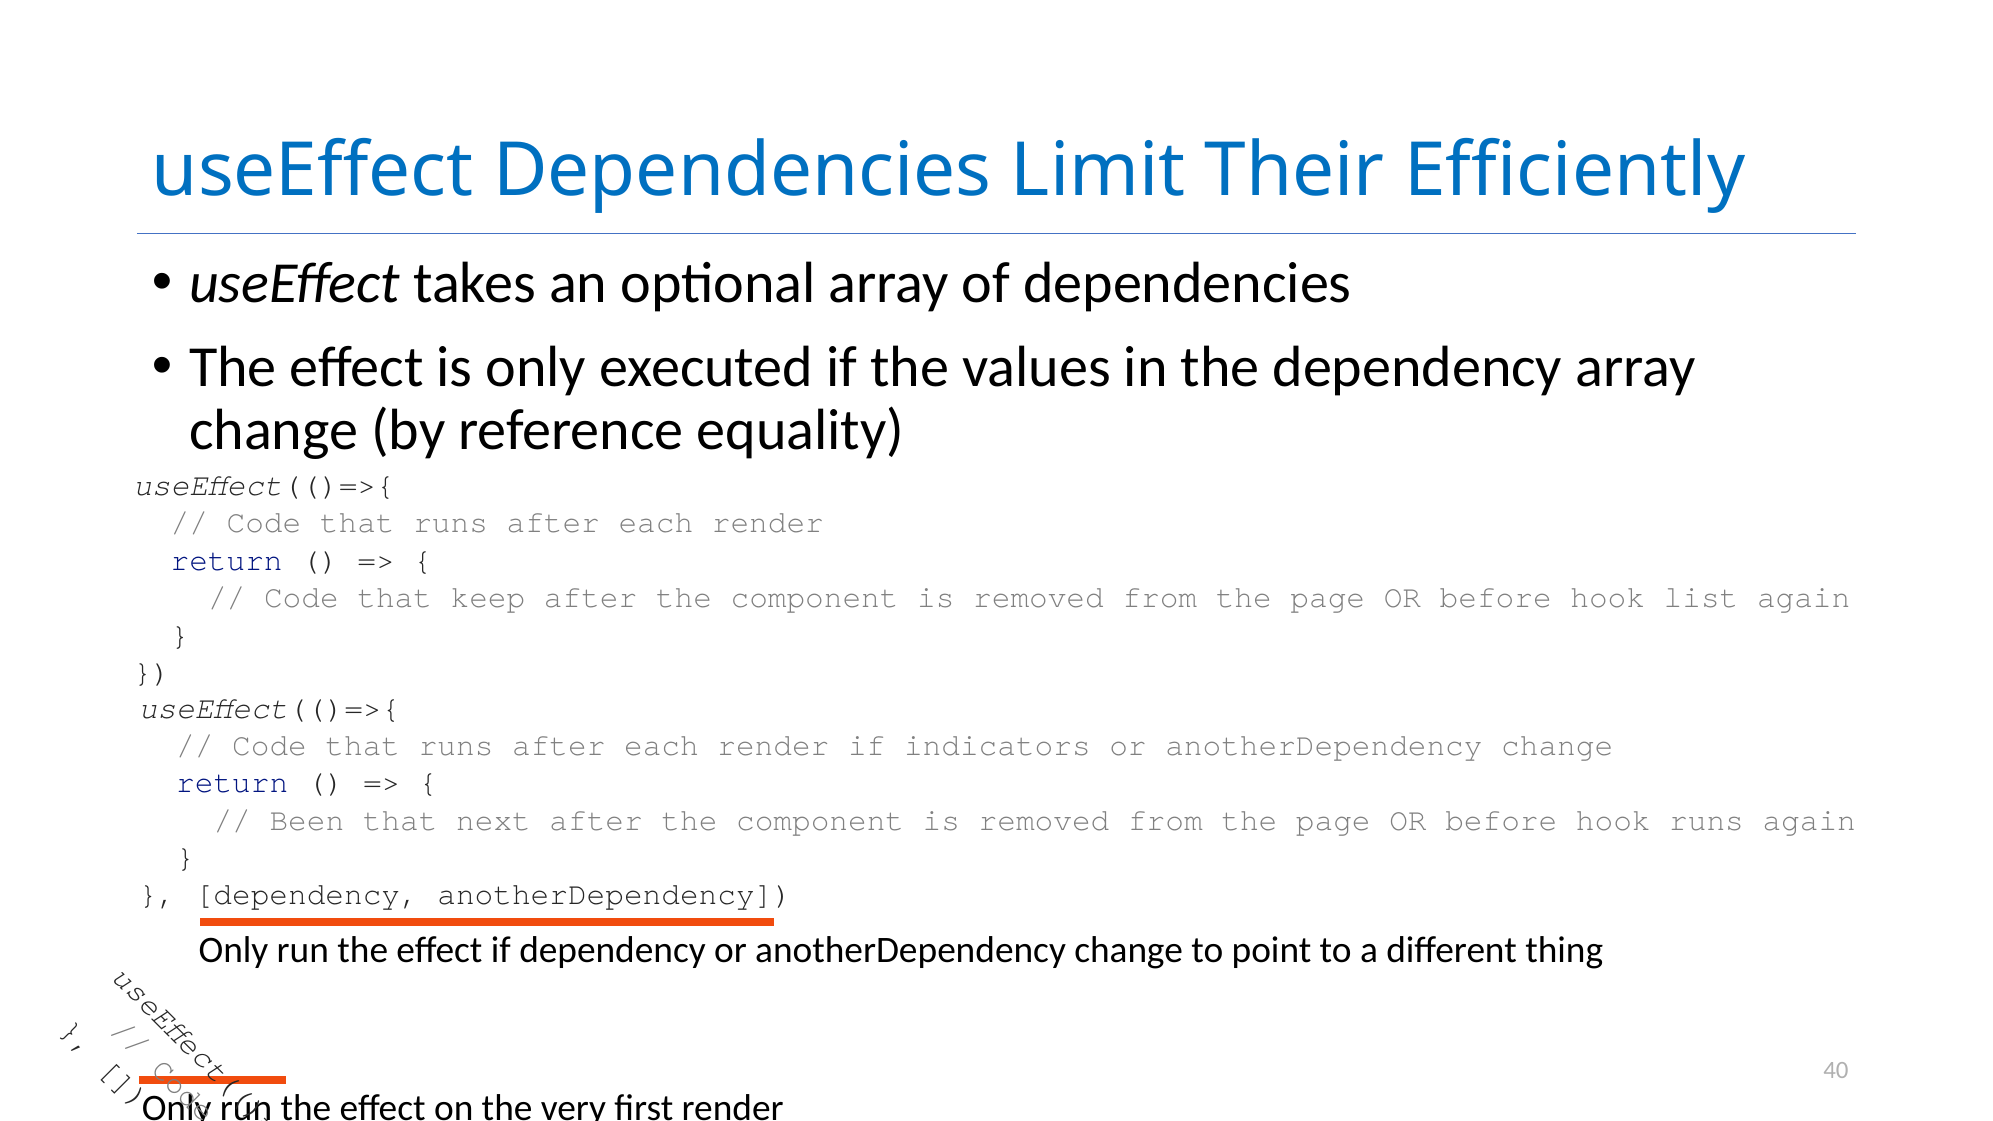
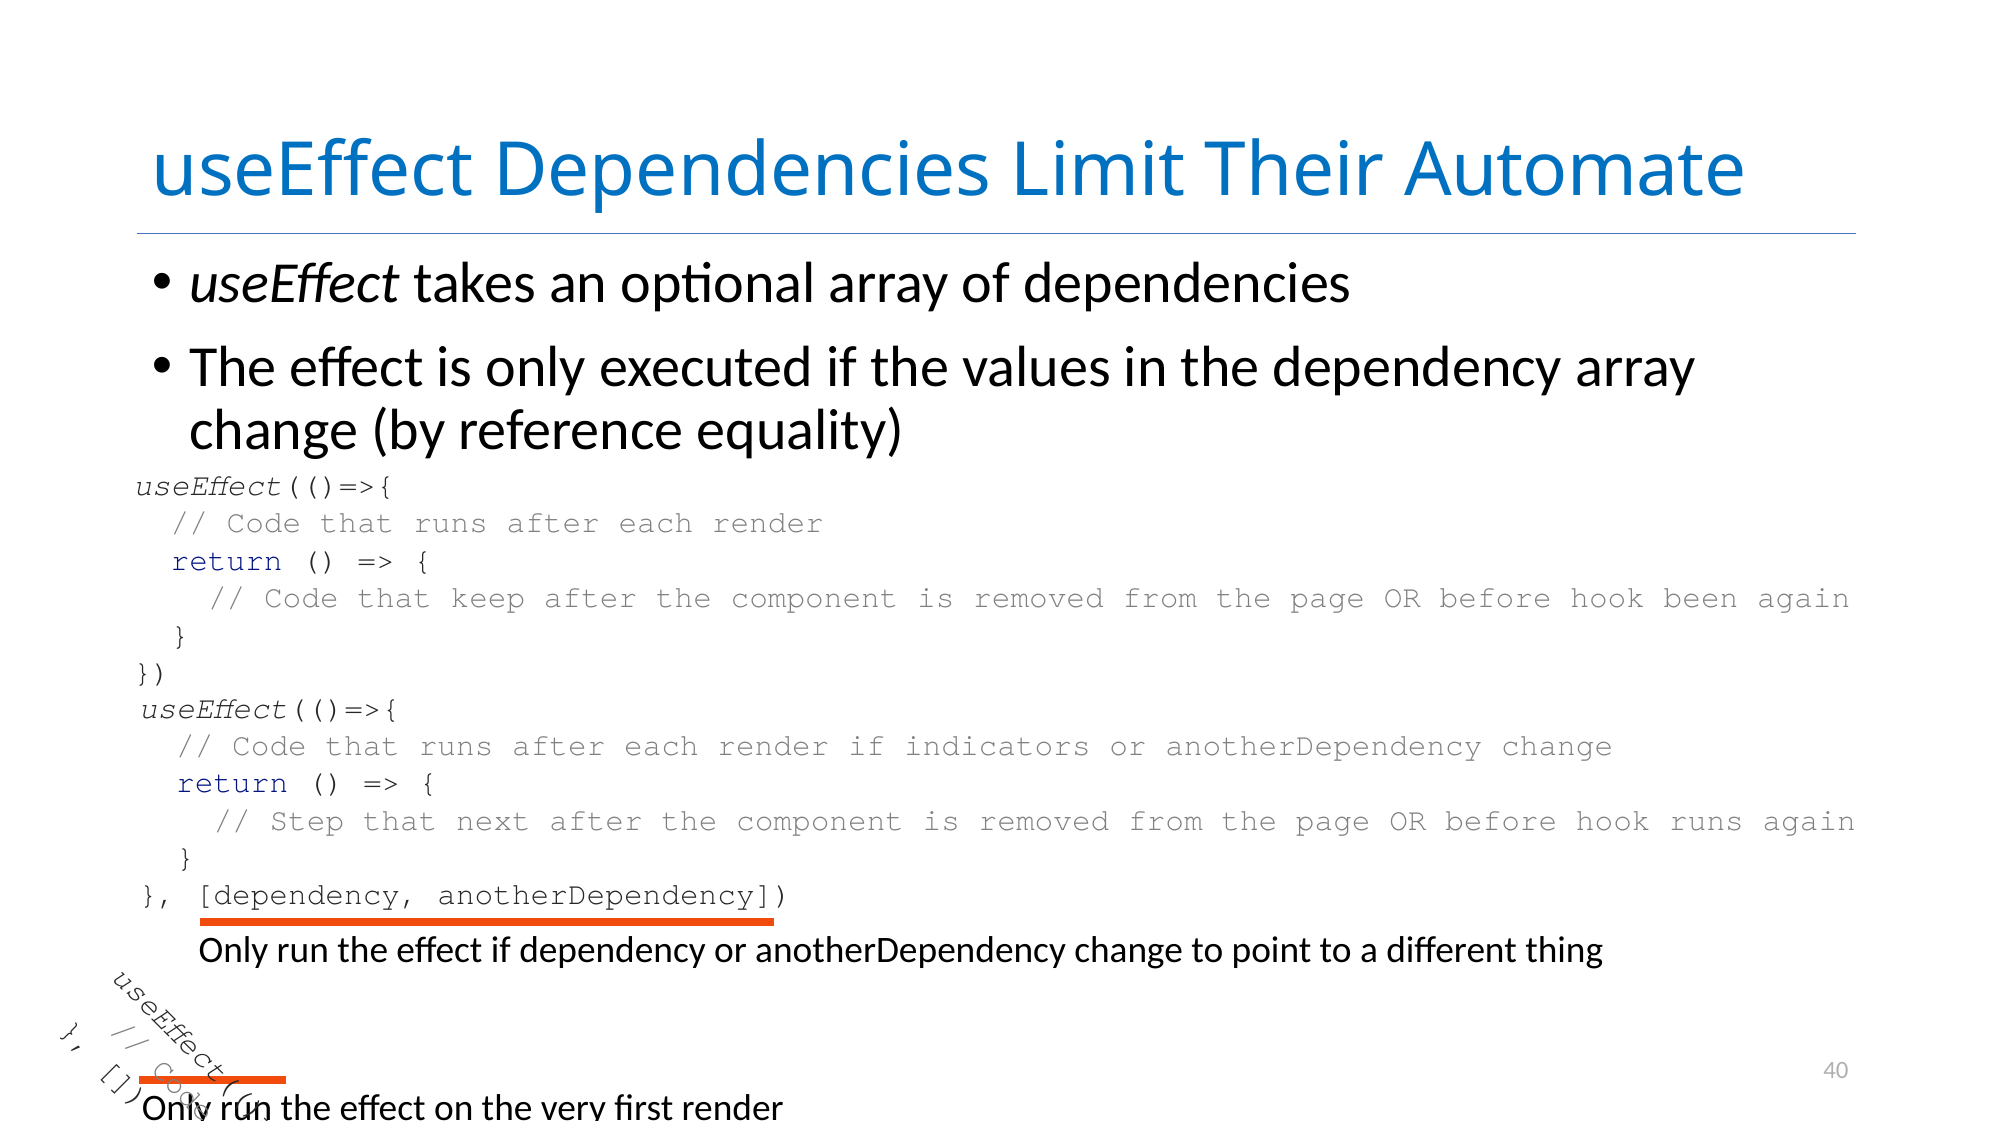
Efficiently: Efficiently -> Automate (1575, 171)
list: list -> been (1701, 597)
Been: Been -> Step (307, 820)
